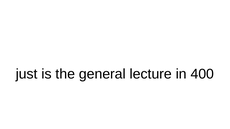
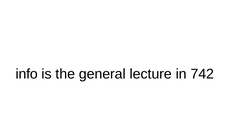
just: just -> info (27, 74)
400: 400 -> 742 (202, 74)
